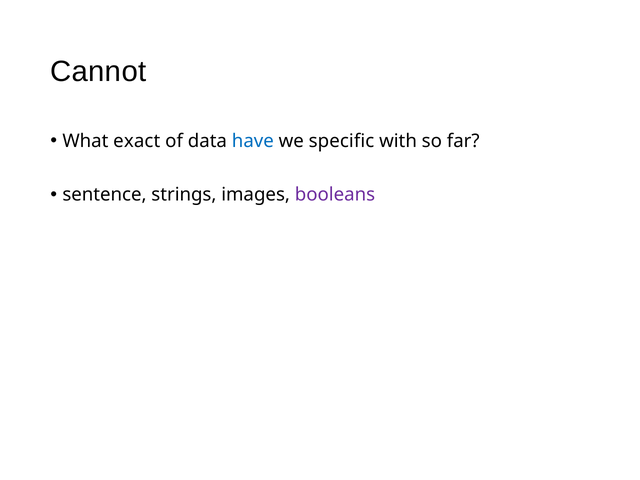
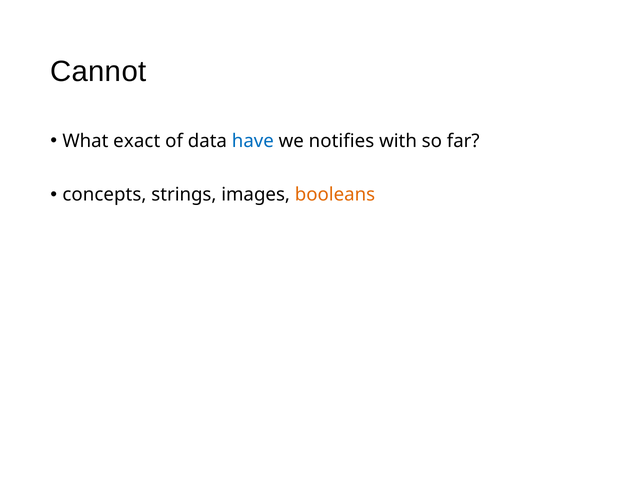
specific: specific -> notifies (341, 141)
sentence: sentence -> concepts (104, 195)
booleans colour: purple -> orange (335, 195)
